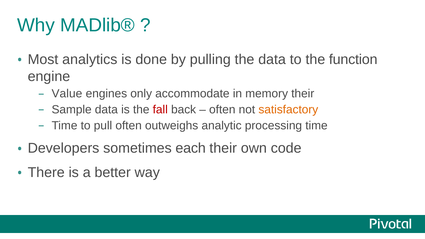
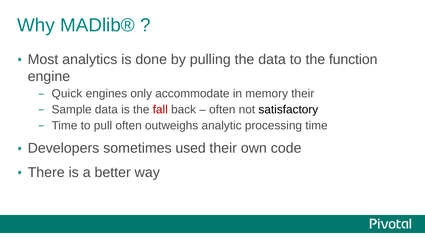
Value: Value -> Quick (67, 94)
satisfactory colour: orange -> black (288, 110)
each: each -> used (191, 148)
